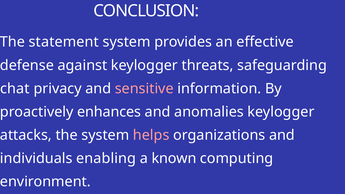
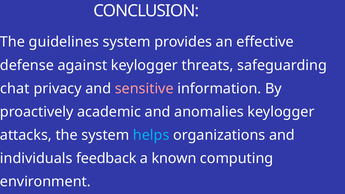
statement: statement -> guidelines (64, 42)
enhances: enhances -> academic (109, 112)
helps colour: pink -> light blue (151, 135)
enabling: enabling -> feedback (106, 158)
